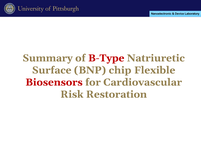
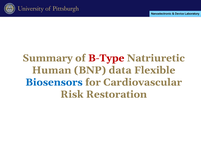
Surface: Surface -> Human (52, 70)
chip: chip -> data (120, 70)
Biosensors colour: red -> blue (54, 82)
